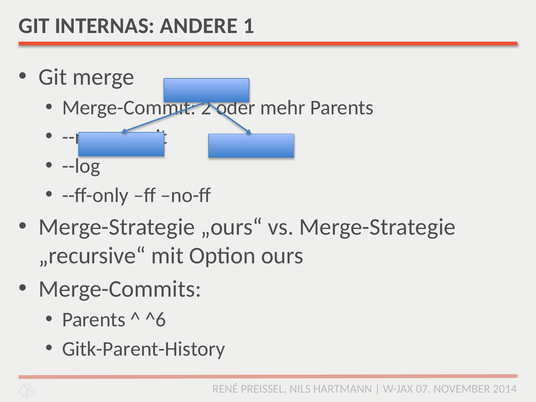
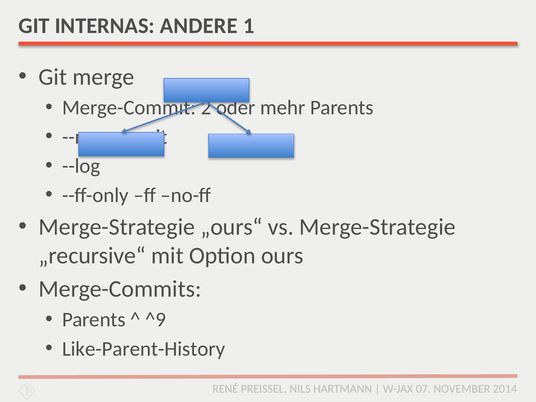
^6: ^6 -> ^9 (156, 320)
Gitk-Parent-History: Gitk-Parent-History -> Like-Parent-History (144, 349)
